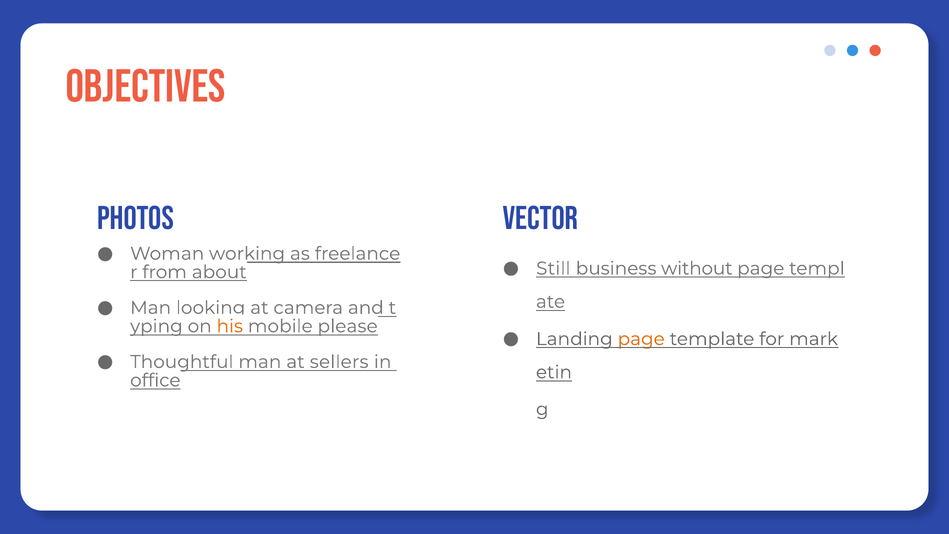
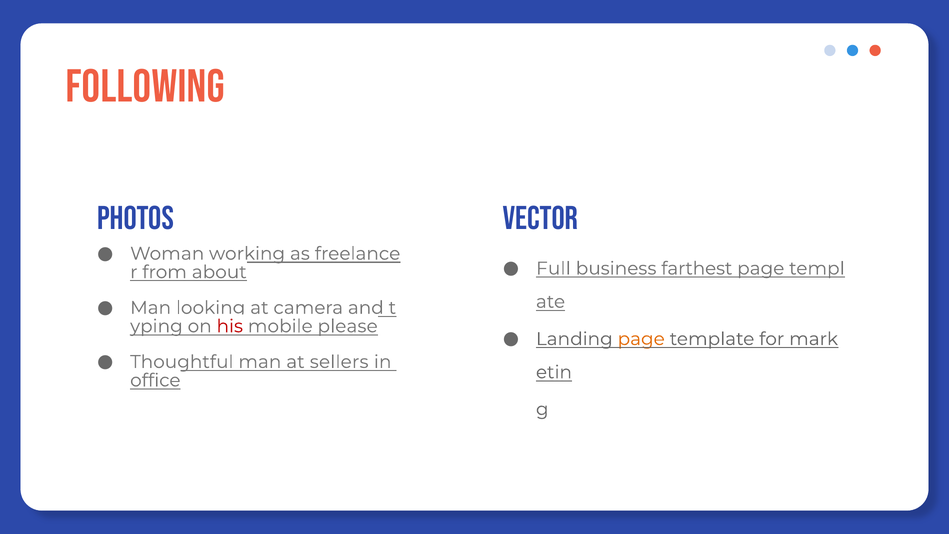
objectives: objectives -> following (145, 87)
Still: Still -> Full (553, 268)
without: without -> farthest (697, 268)
his colour: orange -> red (230, 326)
